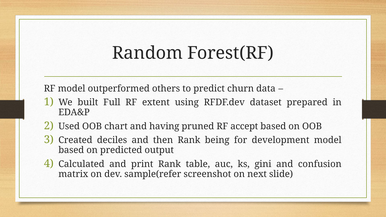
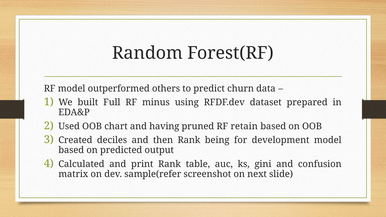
extent: extent -> minus (156, 102)
accept: accept -> retain (244, 126)
